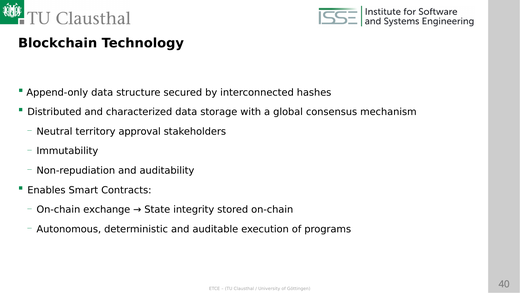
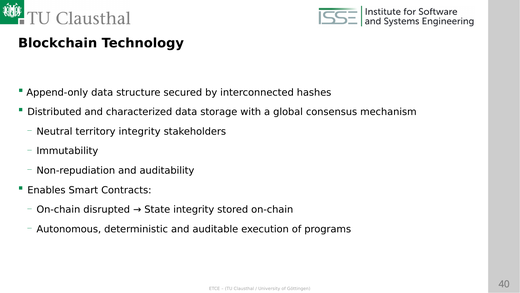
territory approval: approval -> integrity (140, 131)
exchange: exchange -> disrupted (107, 209)
